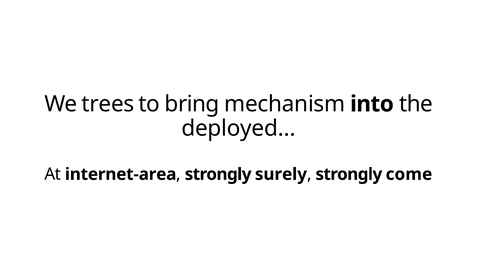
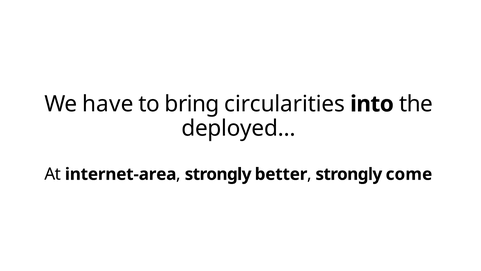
trees: trees -> have (108, 104)
mechanism: mechanism -> circularities (285, 104)
surely: surely -> better (281, 174)
